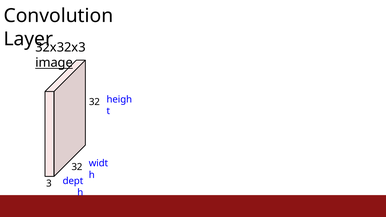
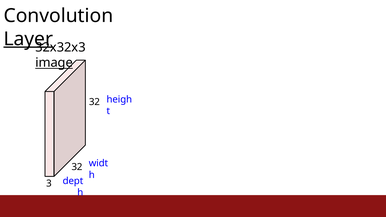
Layer underline: none -> present (28, 39)
